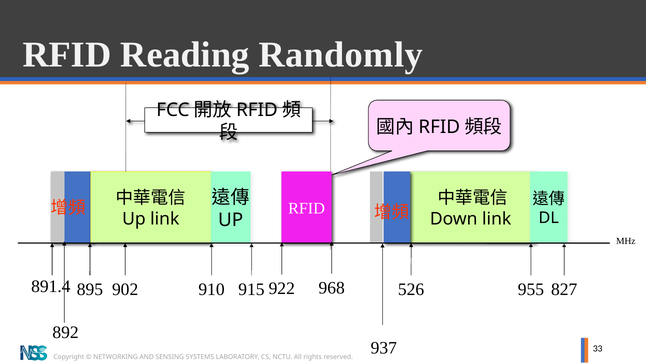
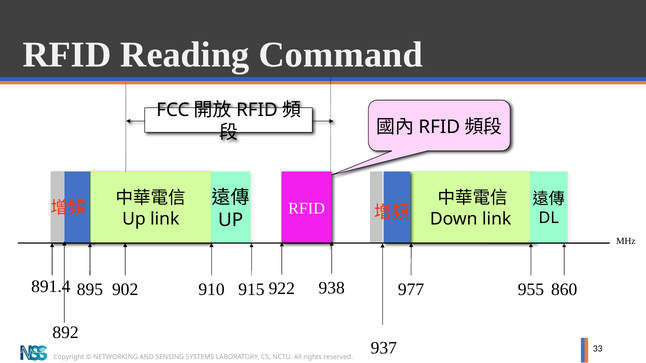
Randomly: Randomly -> Command (341, 55)
968: 968 -> 938 (332, 288)
526: 526 -> 977 (411, 290)
827: 827 -> 860 (564, 290)
